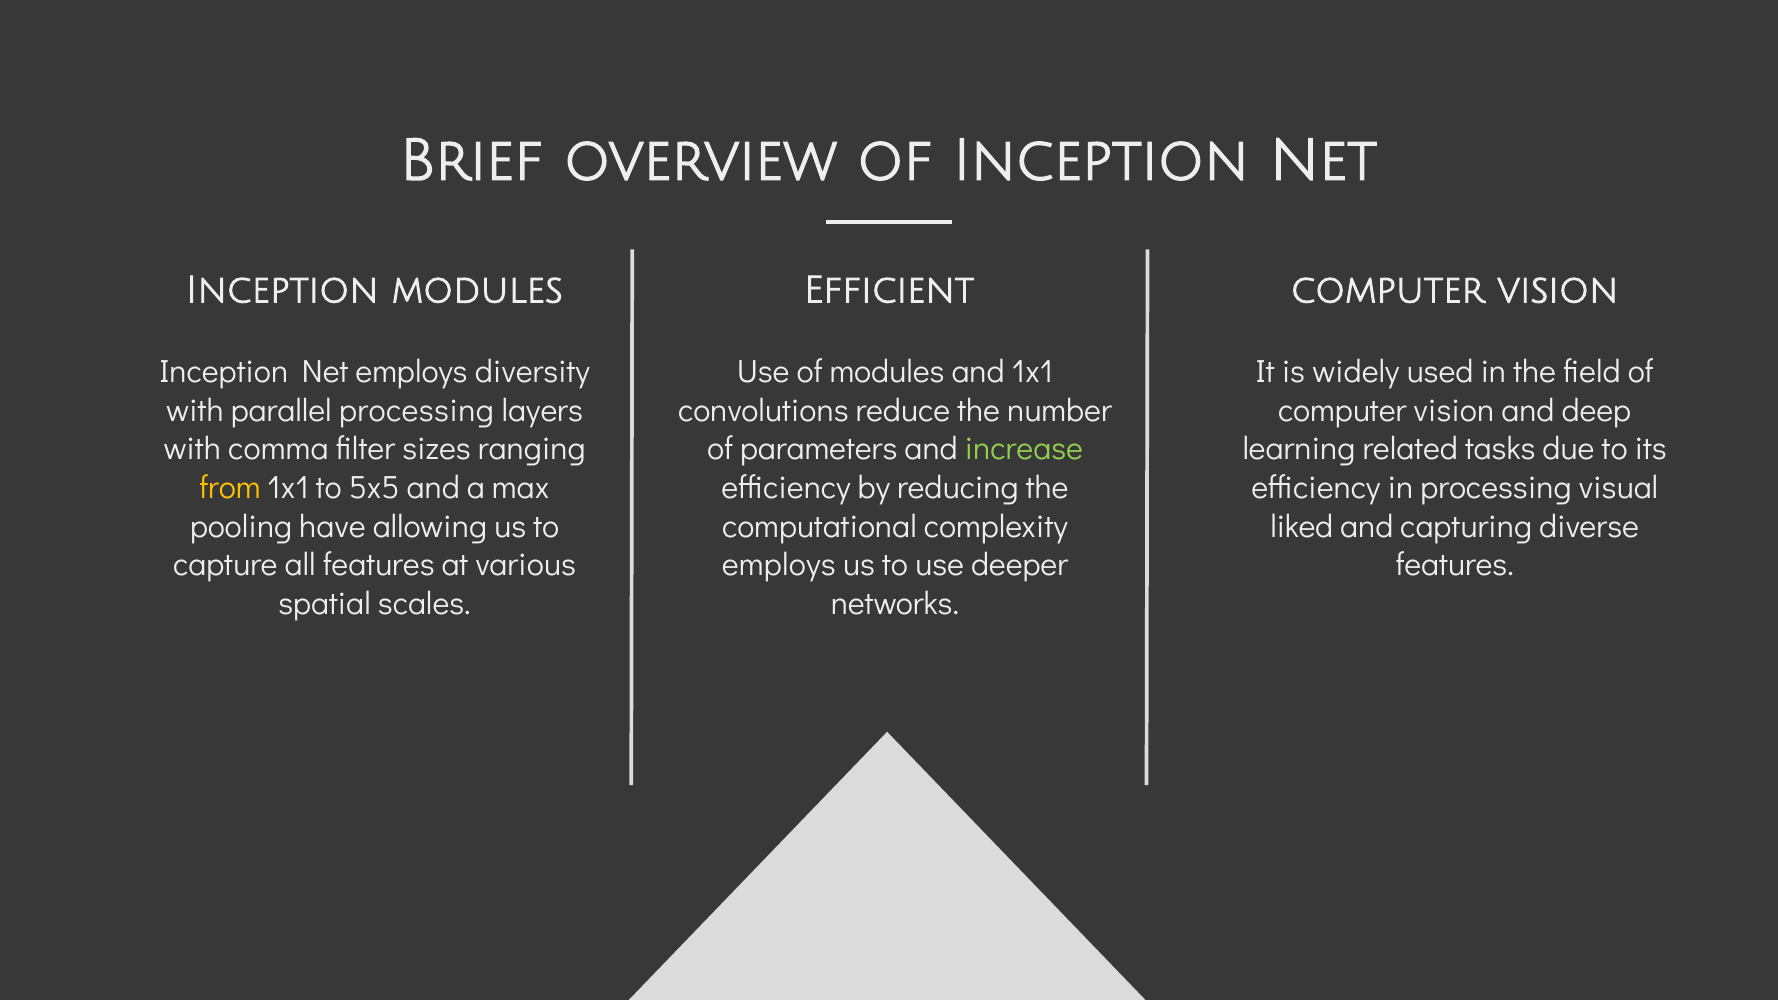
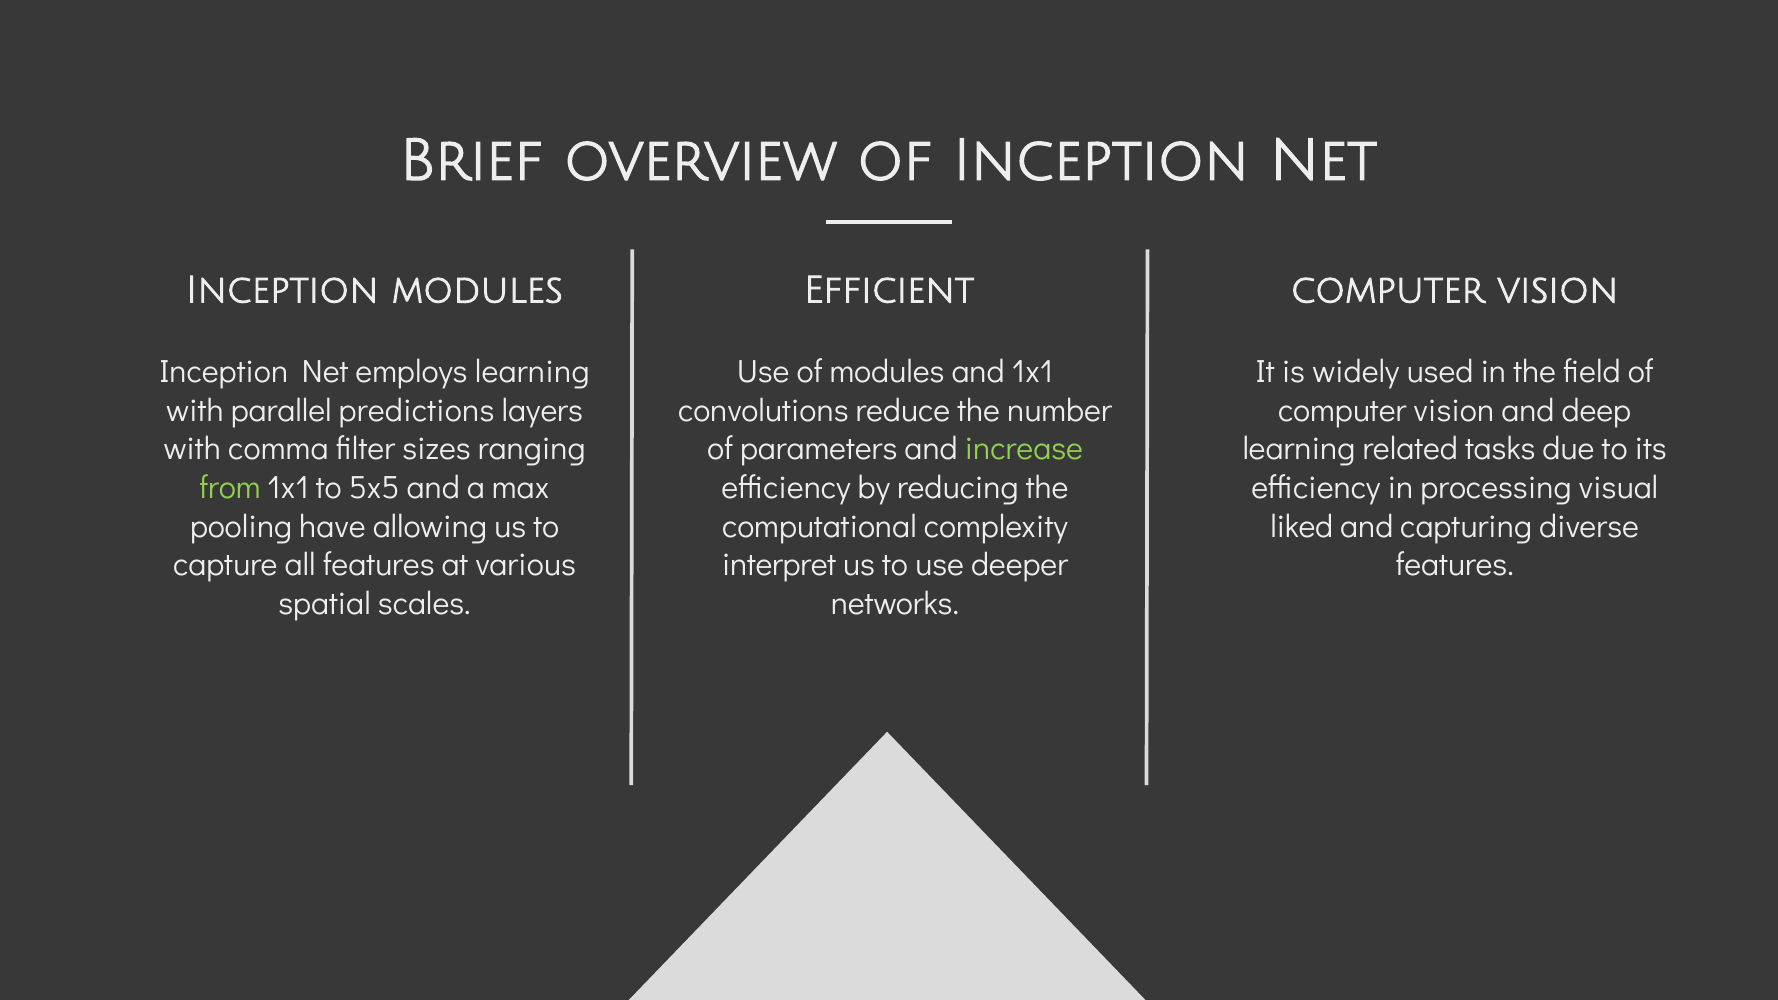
employs diversity: diversity -> learning (532, 372)
parallel processing: processing -> predictions (417, 411)
from colour: yellow -> light green (230, 488)
employs: employs -> interpret (779, 565)
